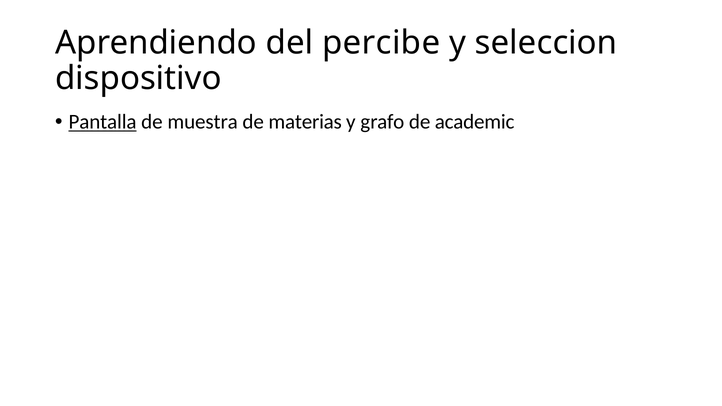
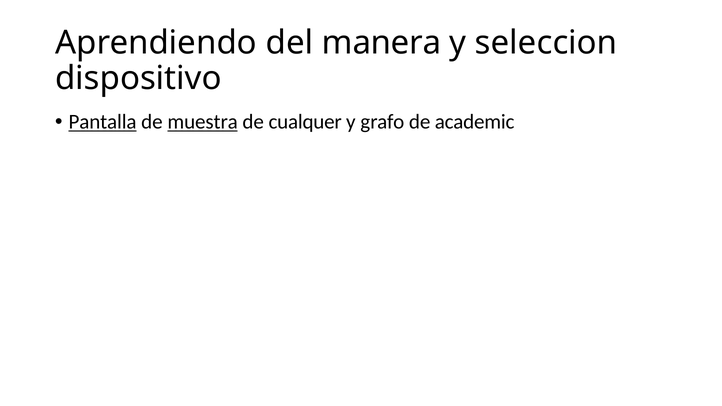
percibe: percibe -> manera (382, 43)
muestra underline: none -> present (203, 122)
materias: materias -> cualquer (305, 122)
